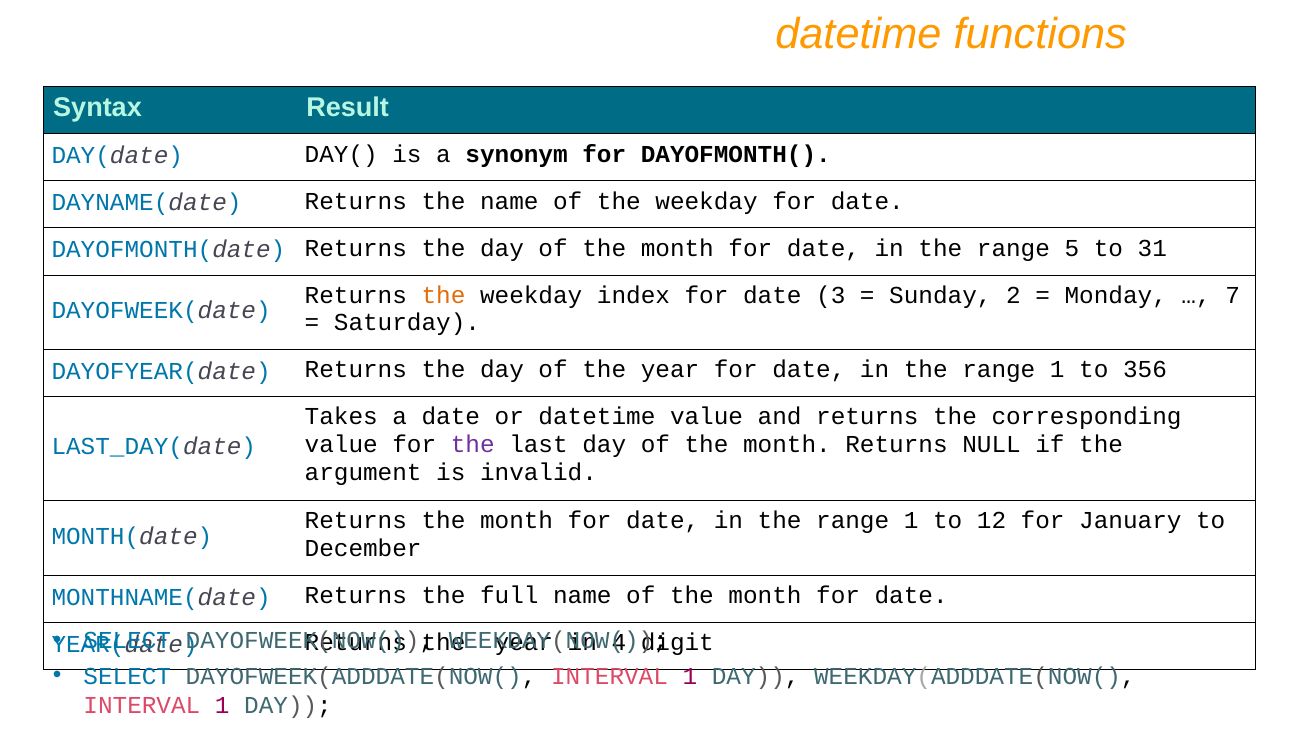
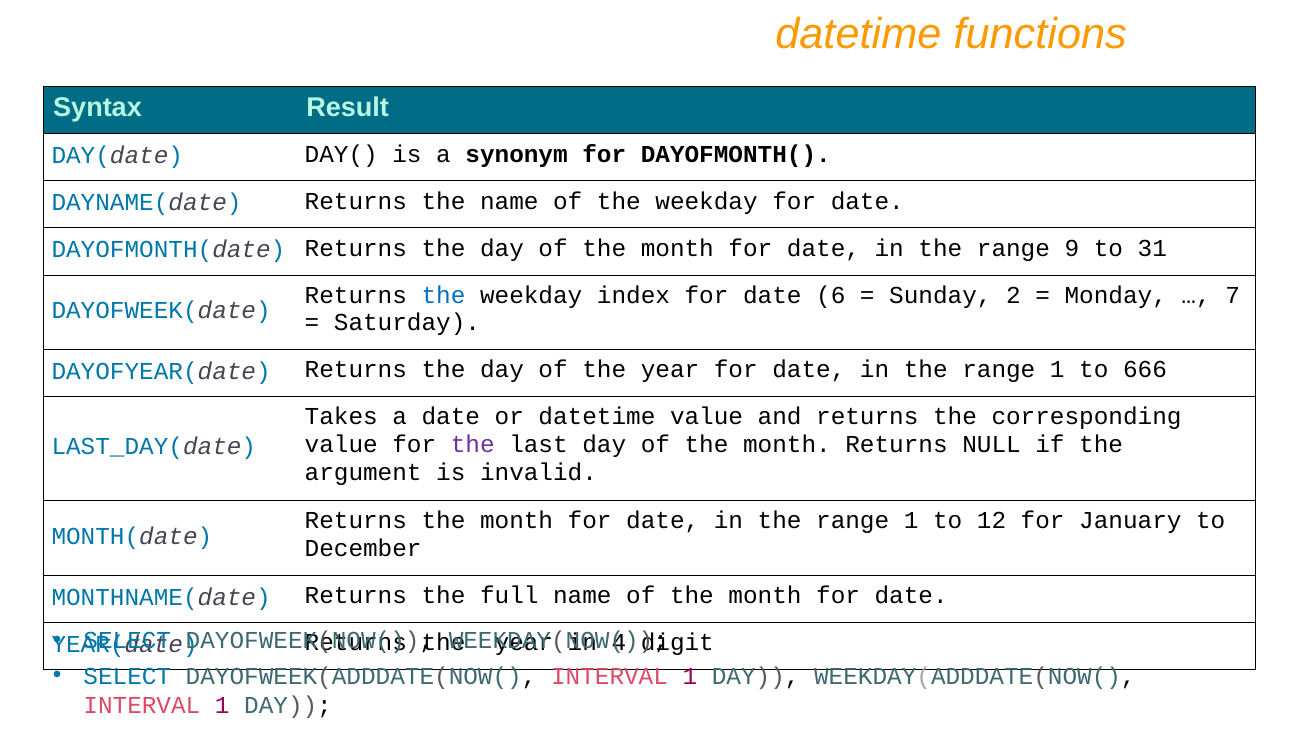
5: 5 -> 9 (1072, 248)
the colour: orange -> blue (443, 296)
3: 3 -> 6 (831, 296)
356: 356 -> 666 (1145, 370)
